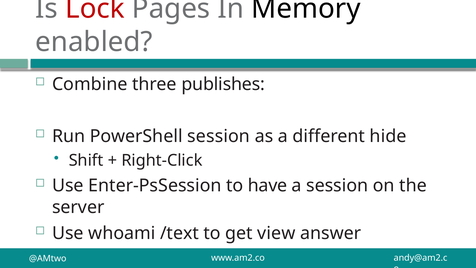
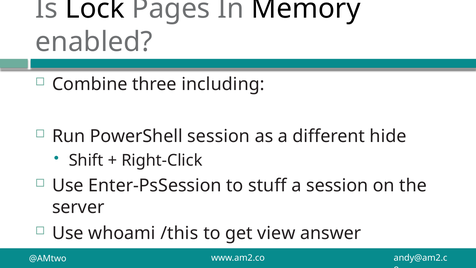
Lock colour: red -> black (95, 9)
publishes: publishes -> including (223, 84)
have: have -> stuff (267, 186)
/text: /text -> /this (179, 233)
